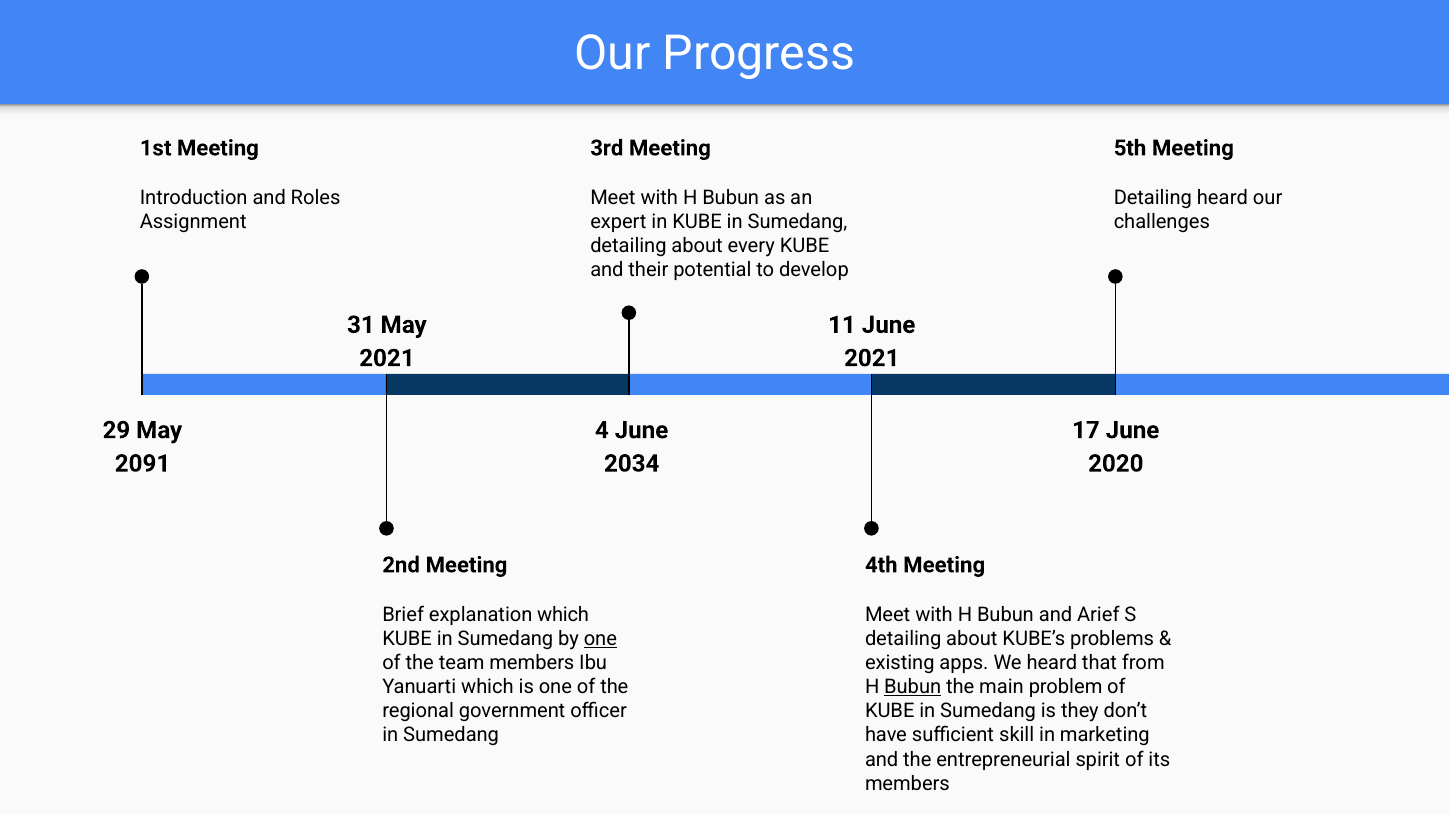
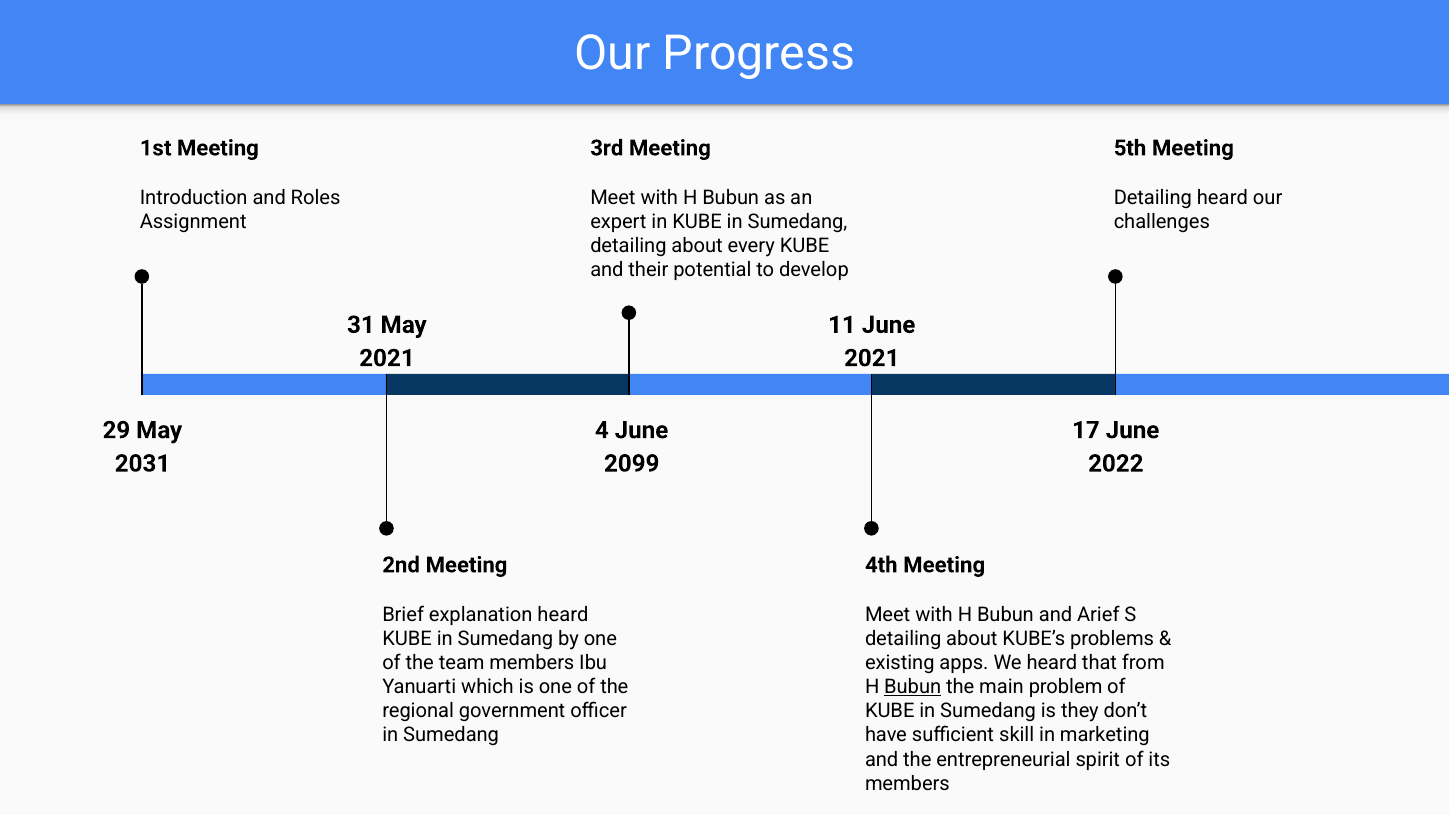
2091: 2091 -> 2031 (142, 464)
2034: 2034 -> 2099 (632, 464)
2020: 2020 -> 2022 (1116, 464)
explanation which: which -> heard (563, 614)
one underline: present -> none (600, 639)
